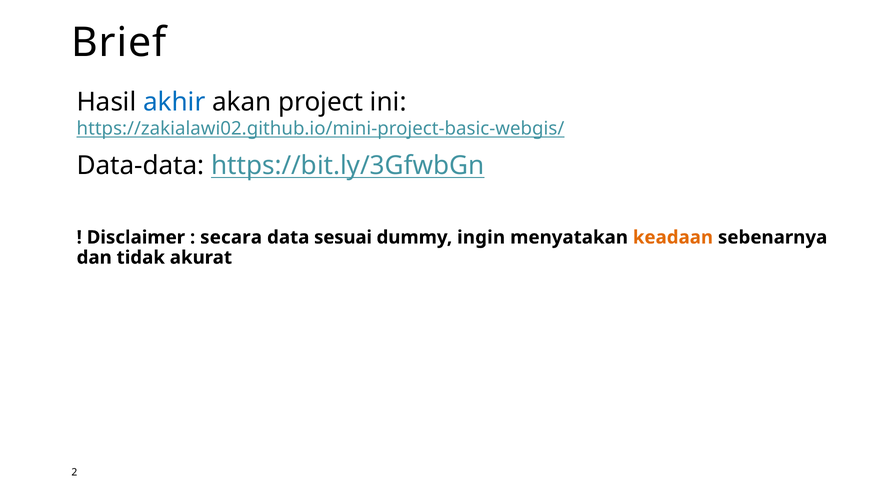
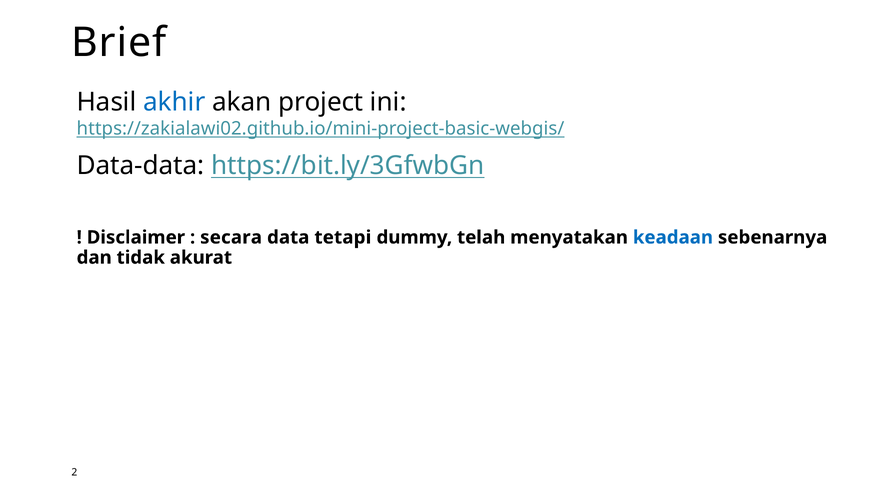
sesuai: sesuai -> tetapi (343, 237)
ingin: ingin -> telah (481, 237)
keadaan colour: orange -> blue (673, 237)
